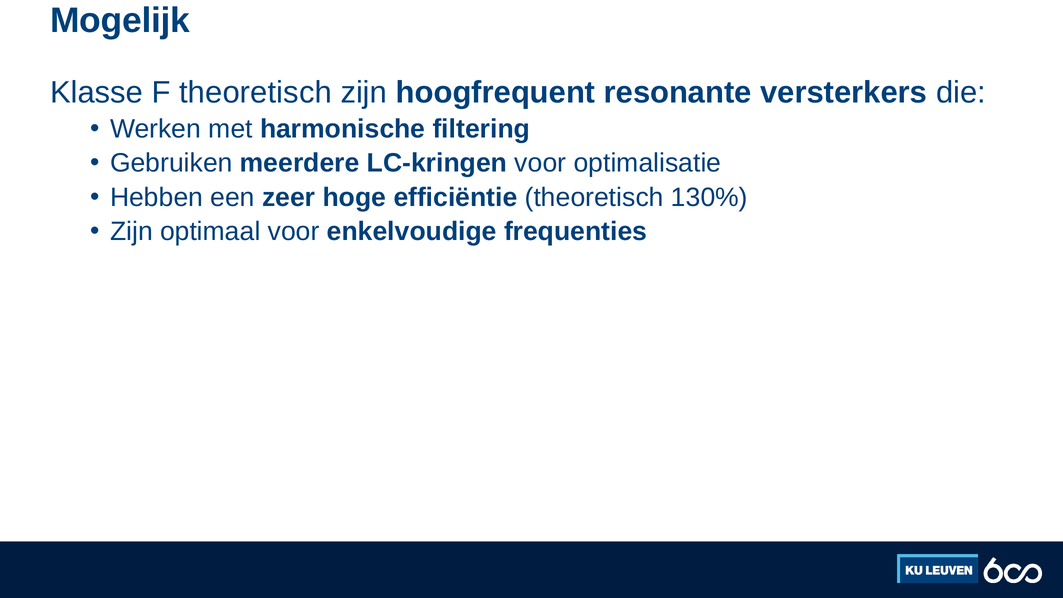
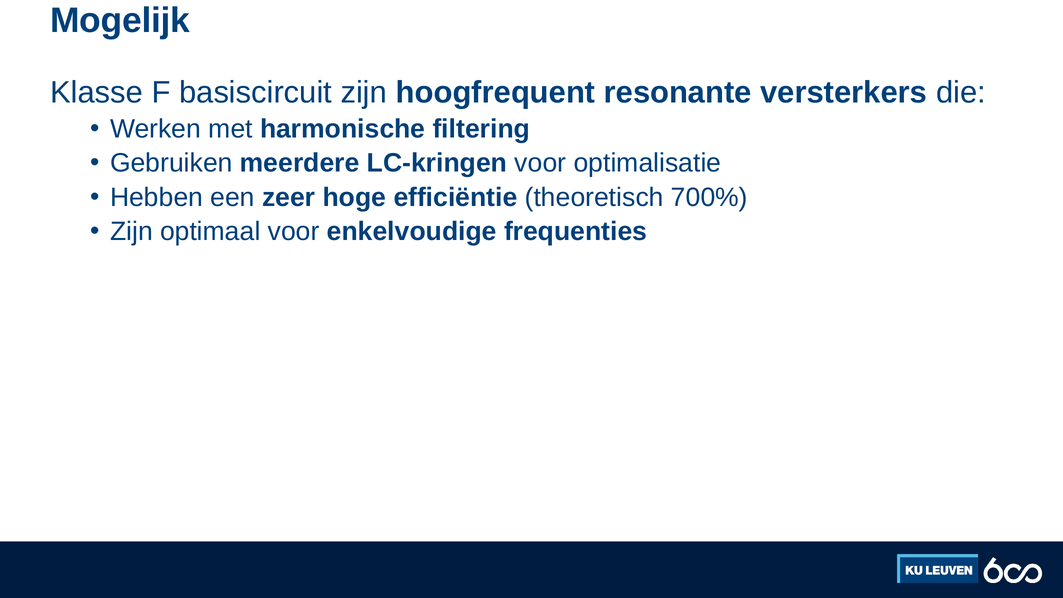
F theoretisch: theoretisch -> basiscircuit (256, 92)
130%: 130% -> 700% (709, 197)
